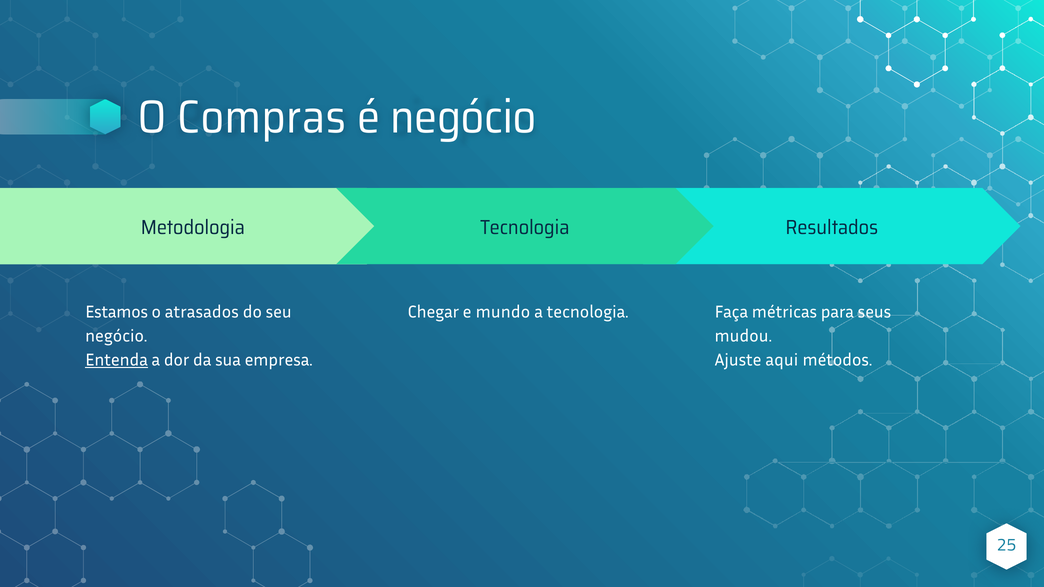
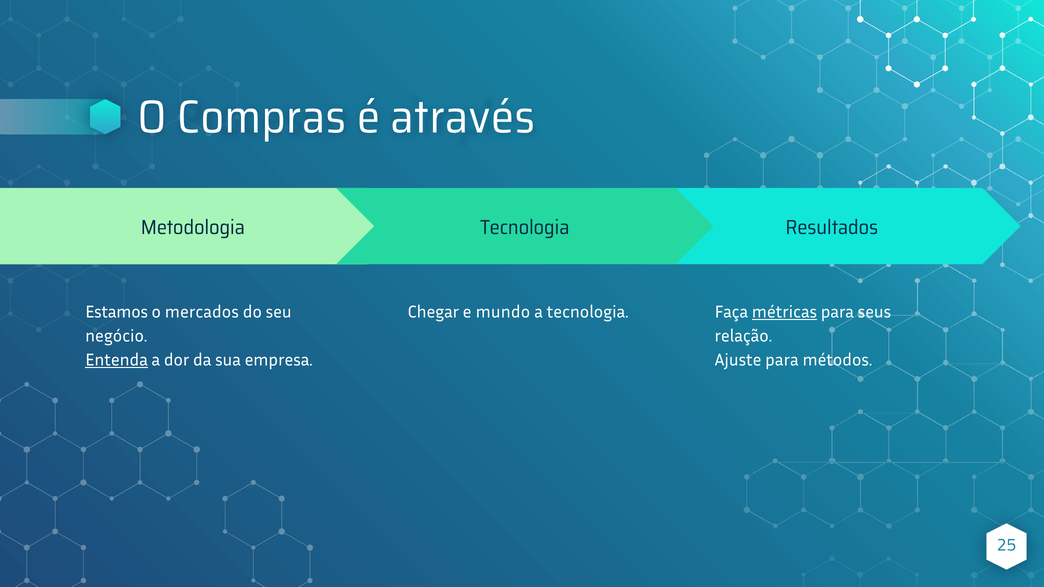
é negócio: negócio -> através (463, 117)
atrasados: atrasados -> mercados (202, 312)
métricas underline: none -> present (784, 312)
mudou: mudou -> relação (743, 336)
Ajuste aqui: aqui -> para (782, 360)
